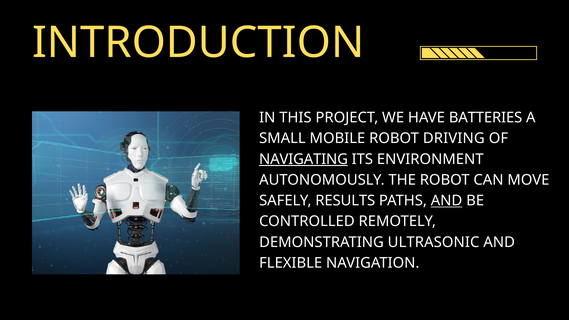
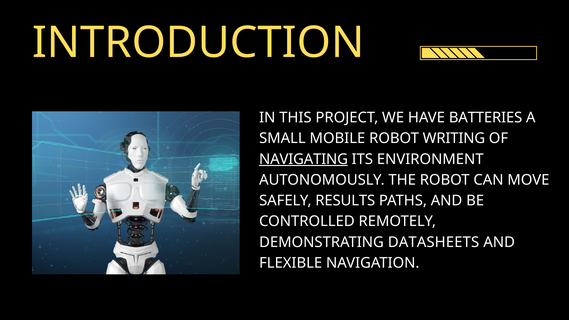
DRIVING: DRIVING -> WRITING (454, 138)
AND underline: present -> none (447, 201)
ULTRASONIC: ULTRASONIC -> DATASHEETS (434, 242)
